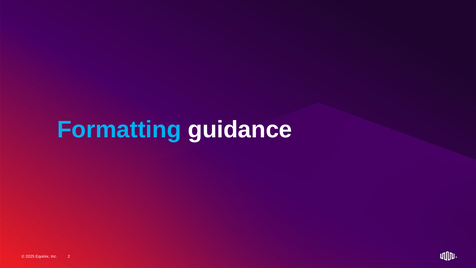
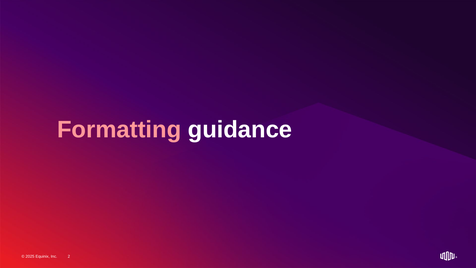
Formatting colour: light blue -> pink (119, 129)
